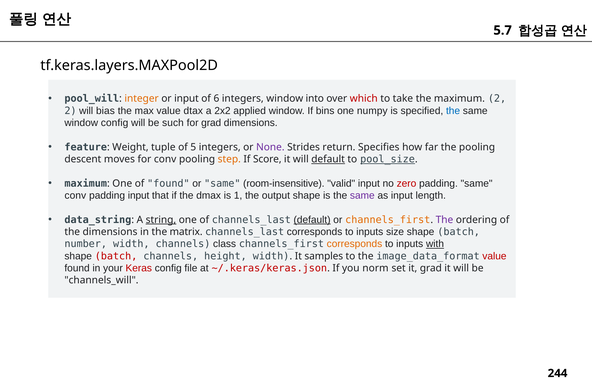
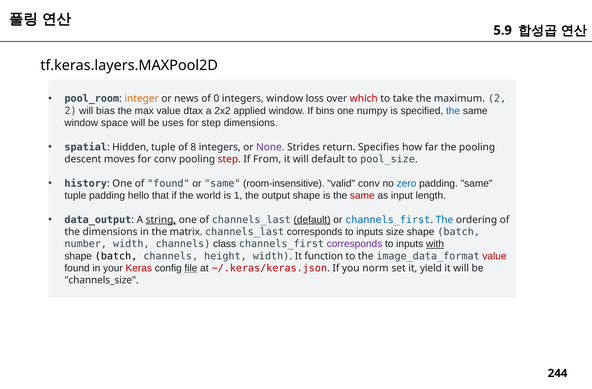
5.7: 5.7 -> 5.9 (503, 30)
pool_will: pool_will -> pool_room (92, 99)
or input: input -> news (186, 99)
6: 6 -> 0 (216, 99)
into: into -> loss (315, 99)
window config: config -> space (115, 123)
such: such -> uses (173, 123)
for grad: grad -> step (211, 123)
feature: feature -> spatial (86, 147)
Weight: Weight -> Hidden (130, 147)
5: 5 -> 8 (193, 147)
step colour: orange -> red (229, 159)
Score: Score -> From (267, 159)
default underline: present -> none (328, 159)
pool_size underline: present -> none (388, 159)
maximum: maximum -> history (86, 183)
valid input: input -> conv (369, 183)
zero colour: red -> blue (406, 183)
conv: conv -> tuple (75, 195)
padding input: input -> hello (139, 195)
dmax: dmax -> world (209, 195)
same colour: purple -> red (362, 195)
data_string: data_string -> data_output (98, 220)
channels_first colour: orange -> blue (388, 220)
The colour: purple -> blue (444, 220)
corresponds colour: orange -> purple (354, 244)
batch colour: red -> black (116, 256)
samples: samples -> function (324, 256)
file underline: none -> present (191, 268)
it grad: grad -> yield (431, 268)
channels_will: channels_will -> channels_size (102, 280)
